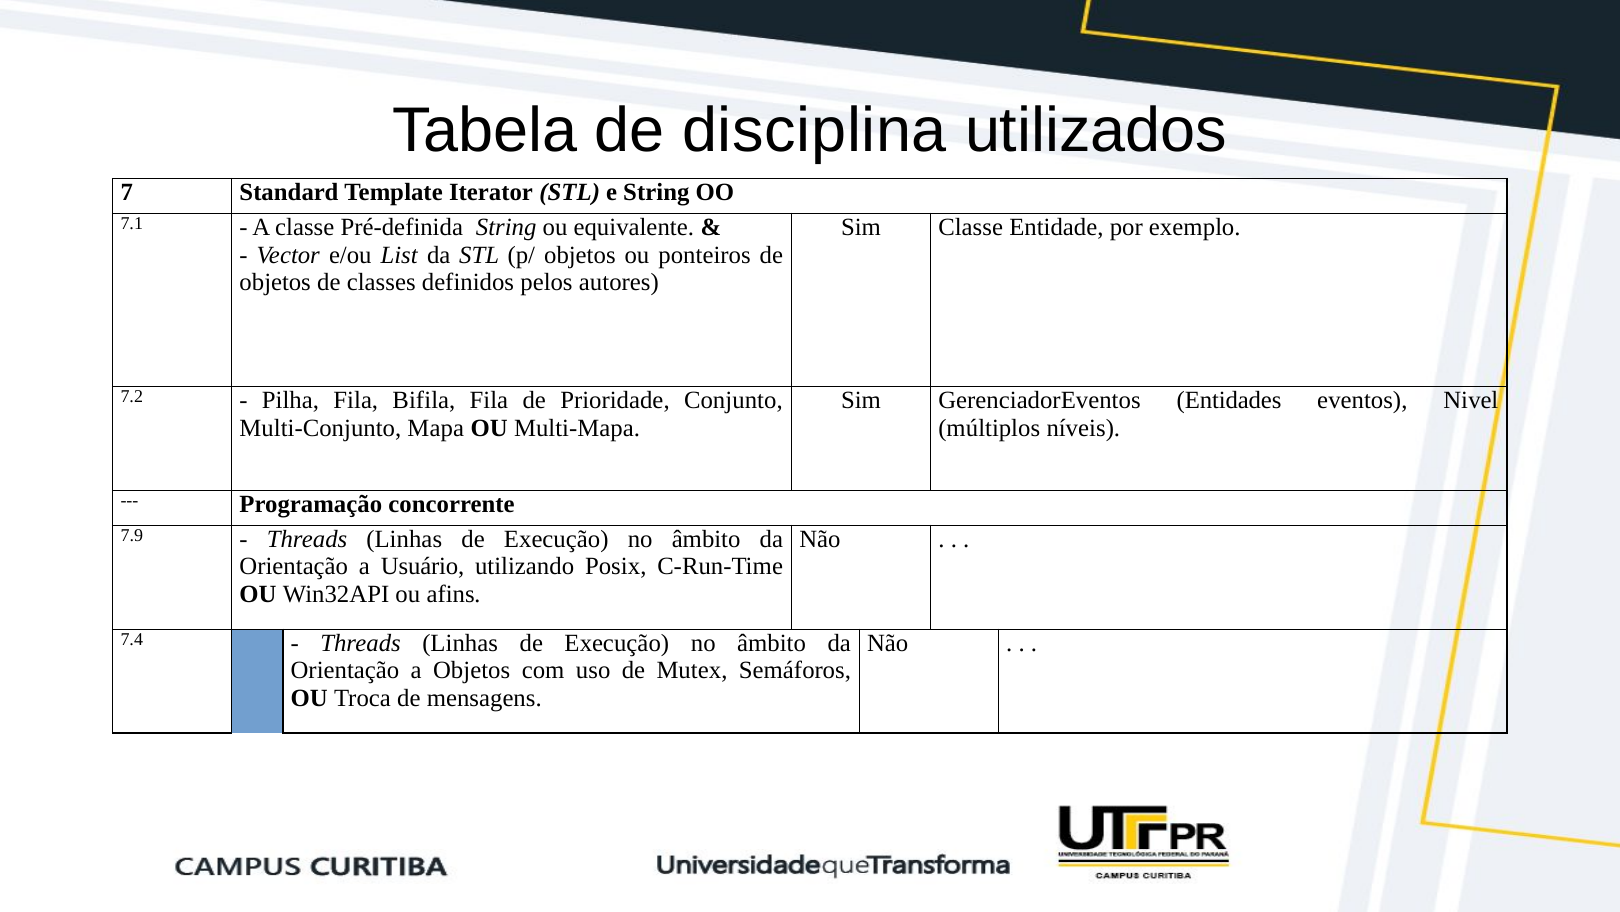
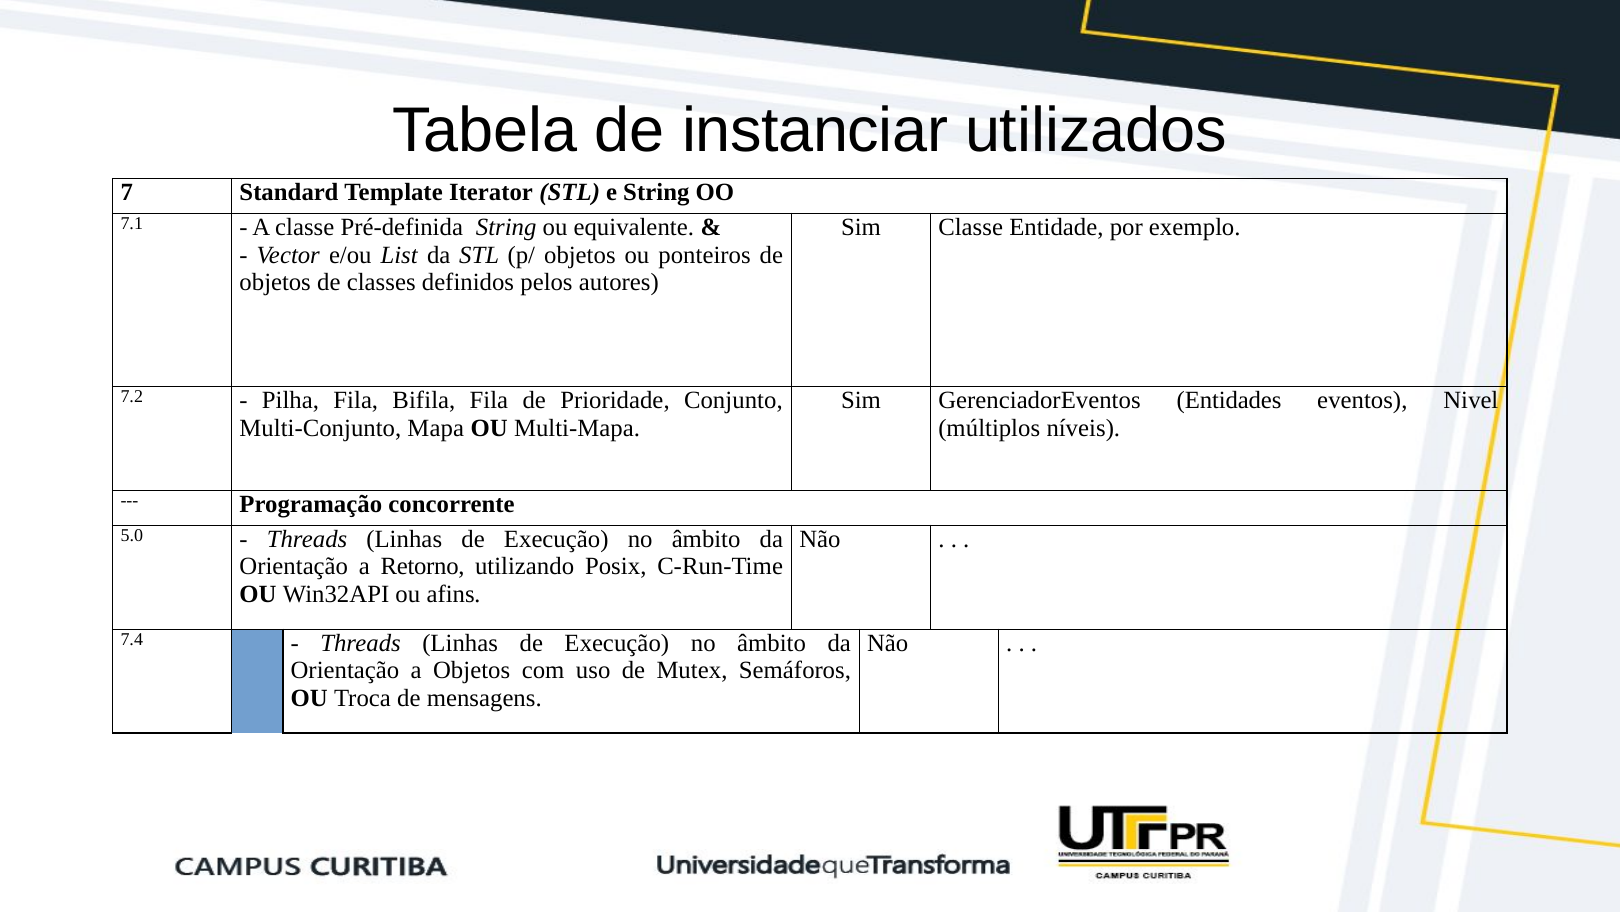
disciplina: disciplina -> instanciar (815, 131)
7.9: 7.9 -> 5.0 (132, 535)
Usuário: Usuário -> Retorno (423, 566)
